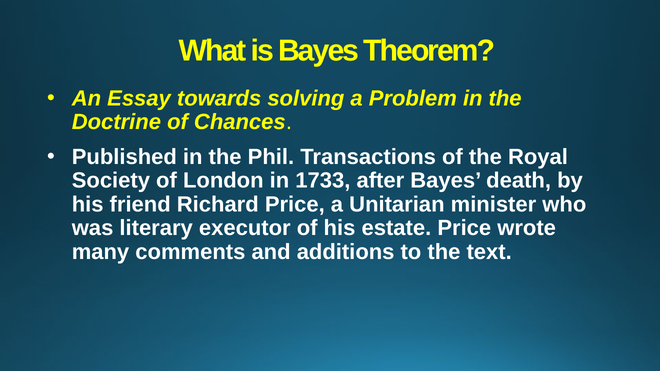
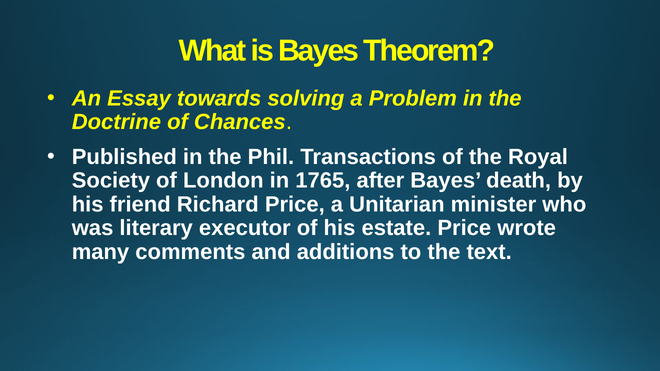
1733: 1733 -> 1765 (323, 181)
